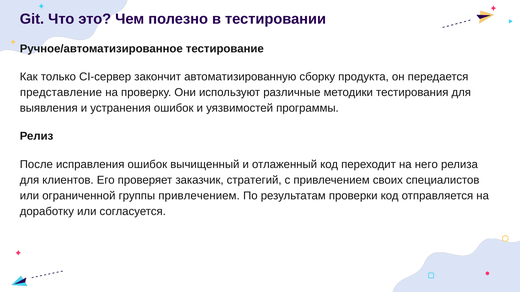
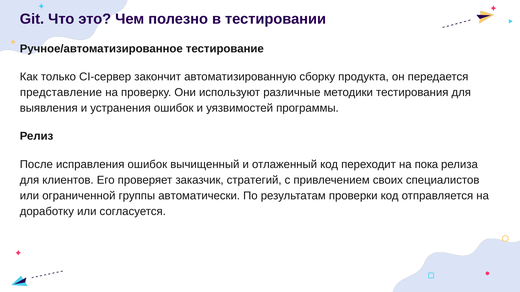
него: него -> пока (426, 165)
группы привлечением: привлечением -> автоматически (199, 196)
